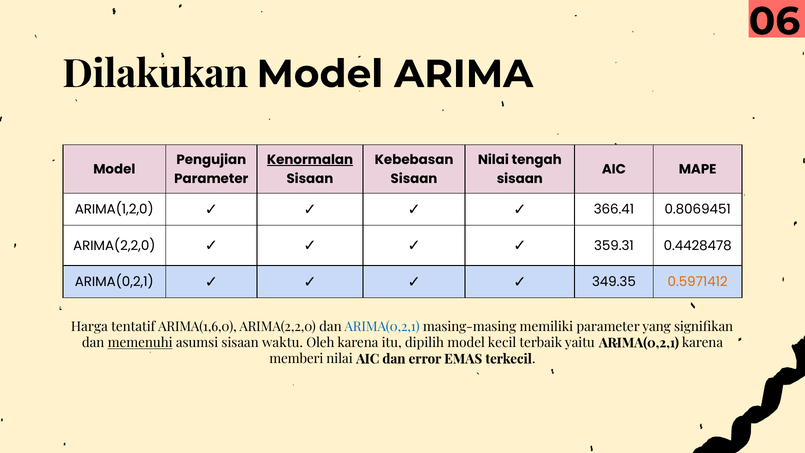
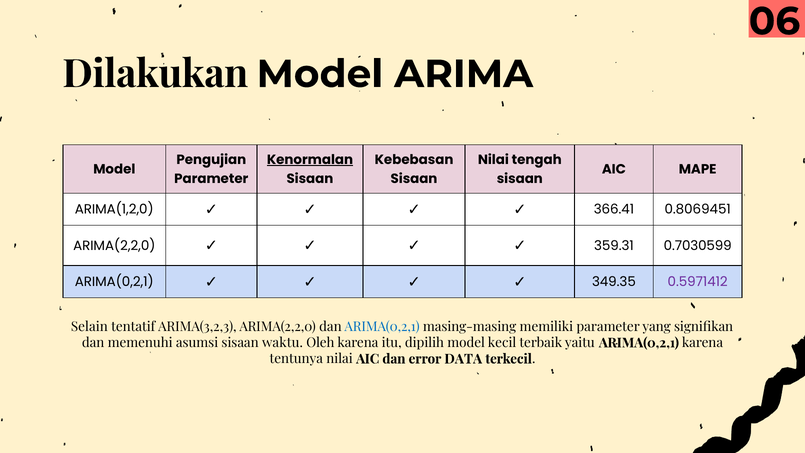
0.4428478: 0.4428478 -> 0.7030599 (698, 246)
0.5971412 colour: orange -> purple (698, 282)
Harga: Harga -> Selain (89, 327)
ARIMA(1,6,0: ARIMA(1,6,0 -> ARIMA(3,2,3 (197, 327)
memenuhi underline: present -> none (140, 343)
memberi: memberi -> tentunya (296, 359)
EMAS: EMAS -> DATA (463, 359)
